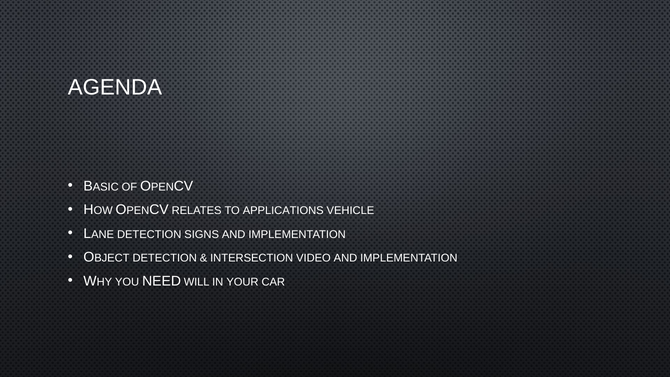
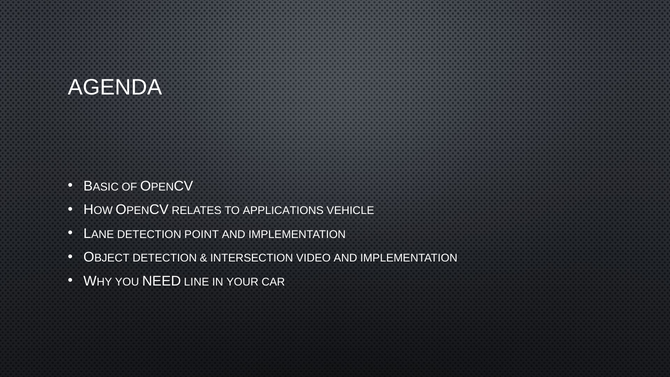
SIGNS: SIGNS -> POINT (202, 234)
WILL: WILL -> LINE (197, 282)
